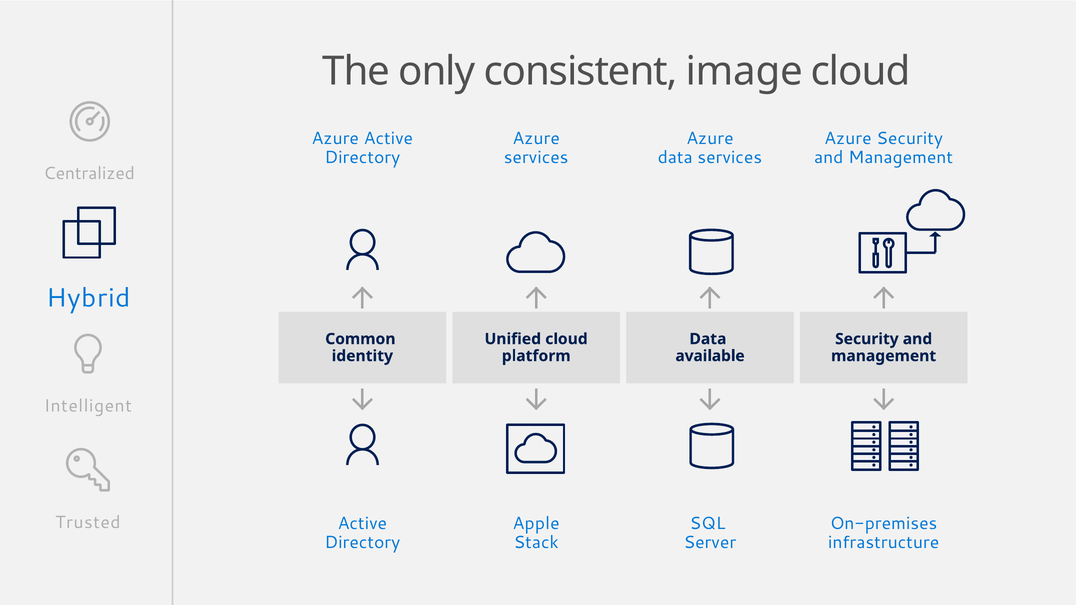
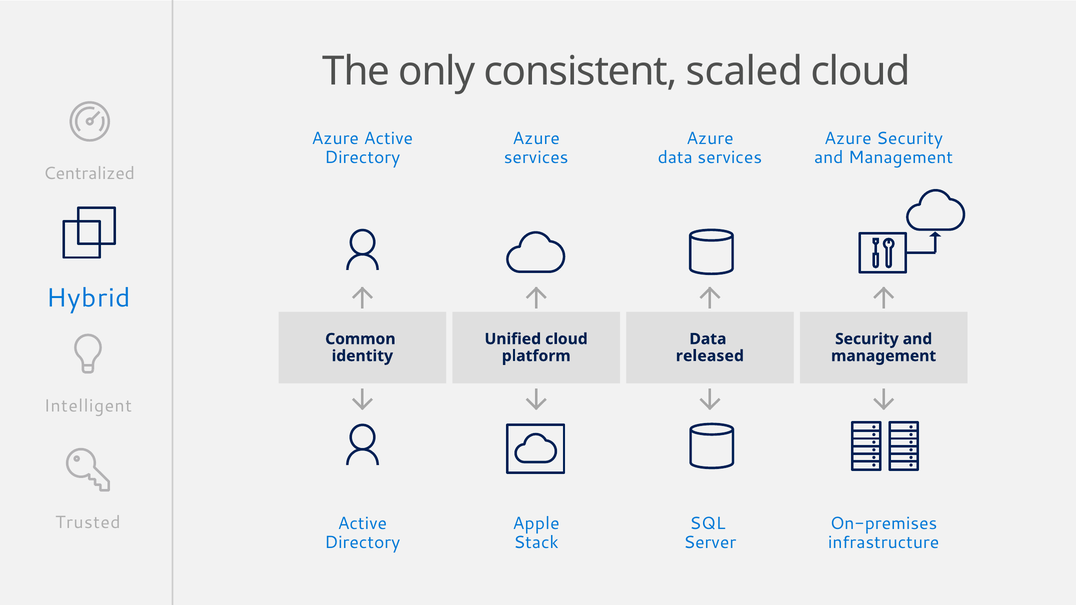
image: image -> scaled (744, 72)
available: available -> released (710, 356)
